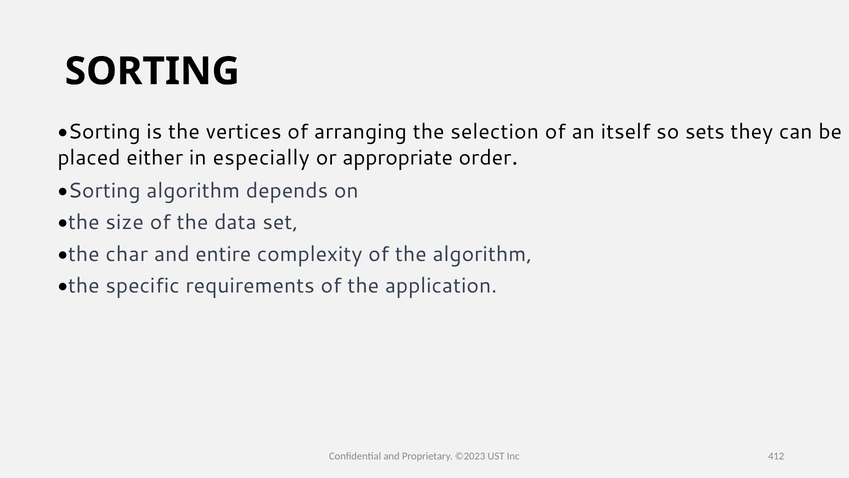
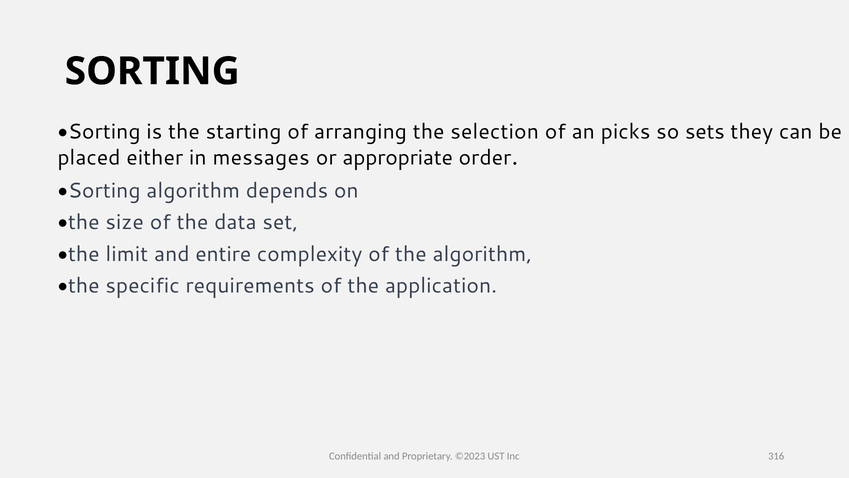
vertices: vertices -> starting (244, 132)
itself: itself -> picks (626, 132)
especially: especially -> messages (261, 158)
char: char -> limit (127, 254)
412: 412 -> 316 (776, 456)
